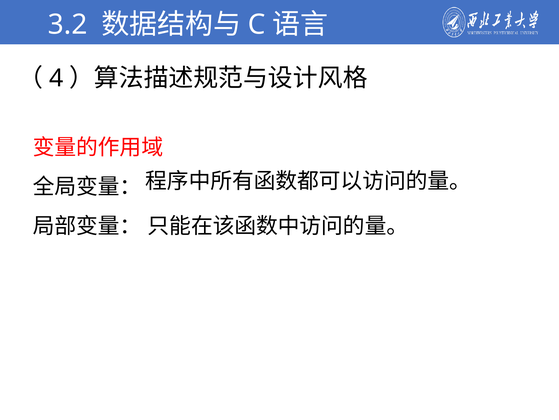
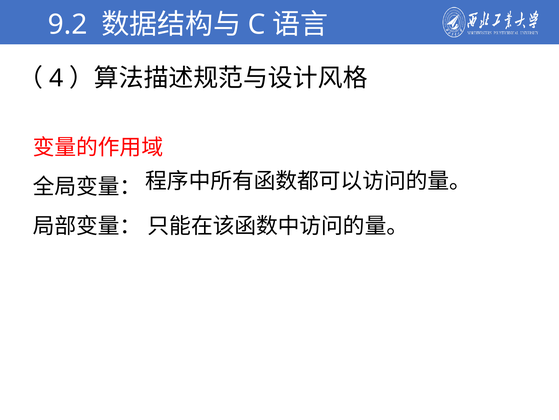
3.2: 3.2 -> 9.2 (68, 25)
